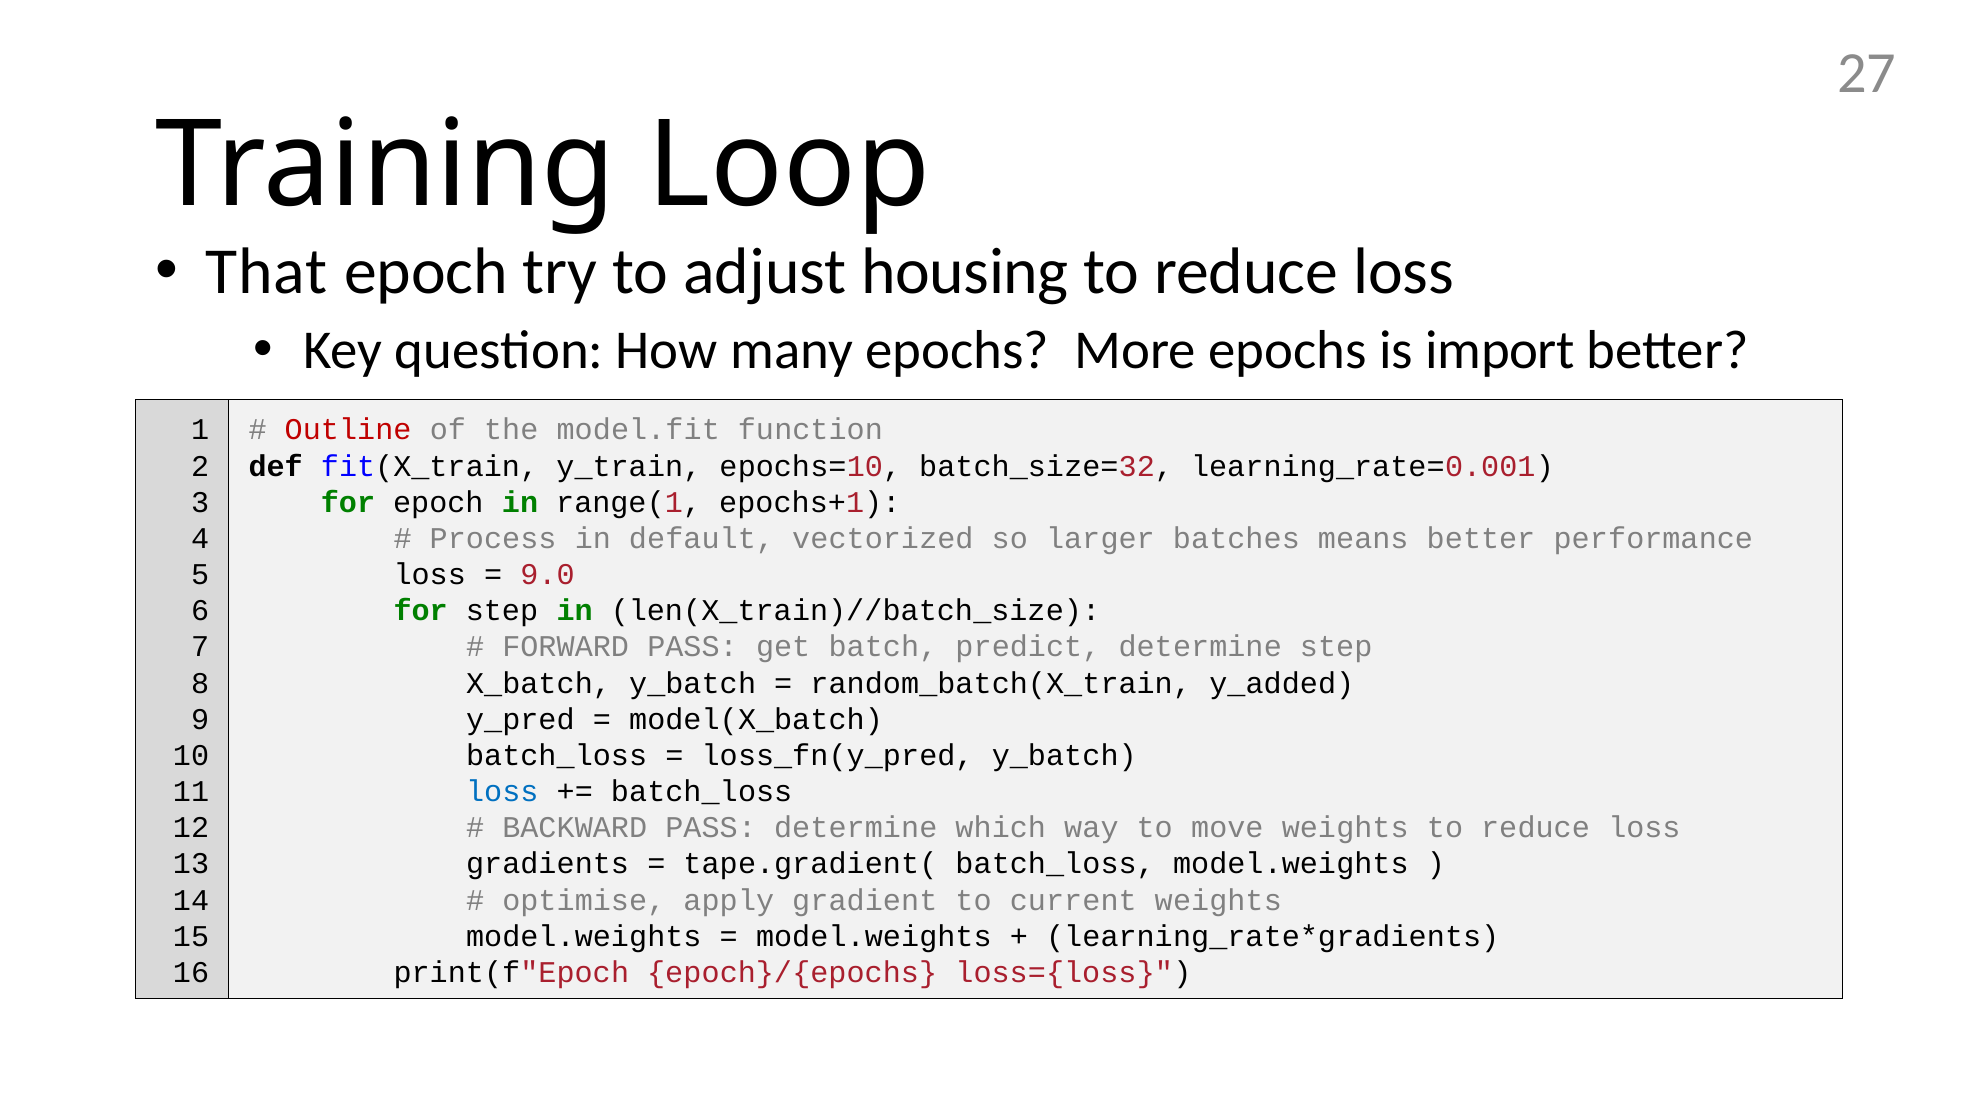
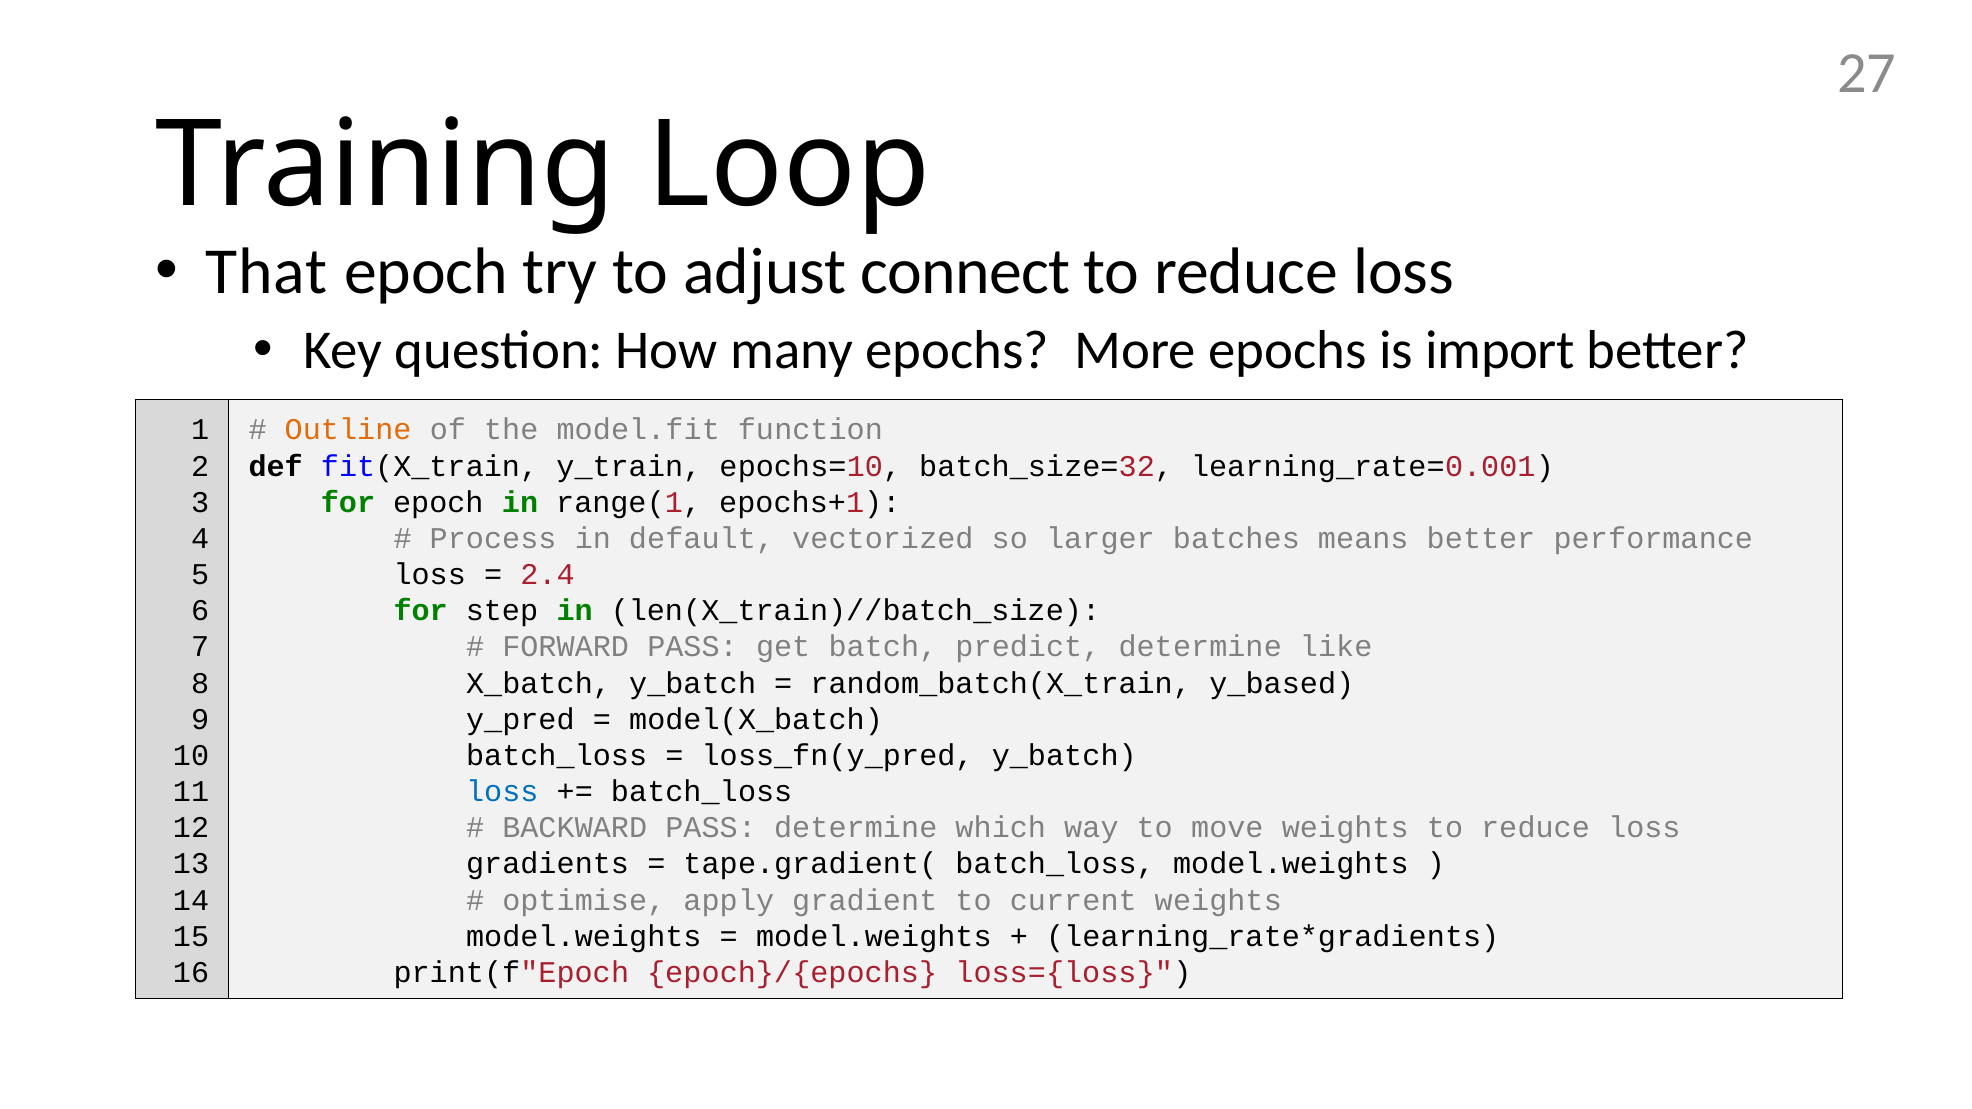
housing: housing -> connect (965, 272)
Outline colour: red -> orange (348, 430)
9.0: 9.0 -> 2.4 (548, 575)
determine step: step -> like (1336, 647)
y_added: y_added -> y_based (1282, 683)
